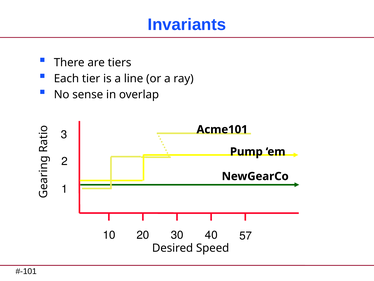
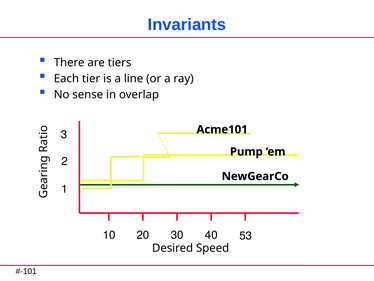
57: 57 -> 53 (246, 235)
